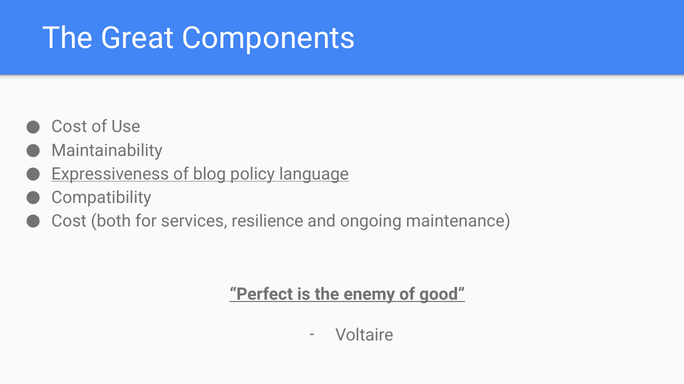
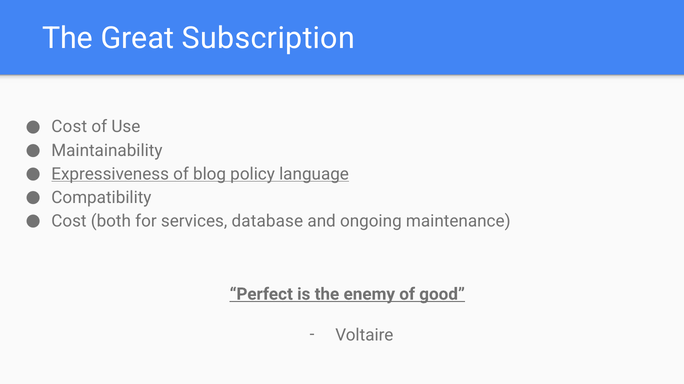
Components: Components -> Subscription (268, 38)
resilience: resilience -> database (267, 221)
